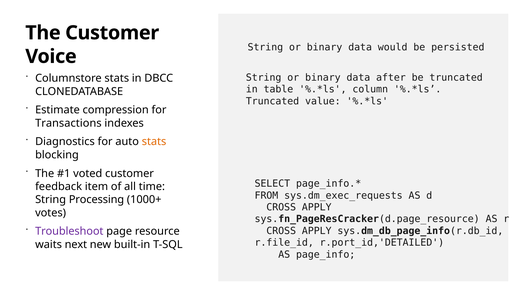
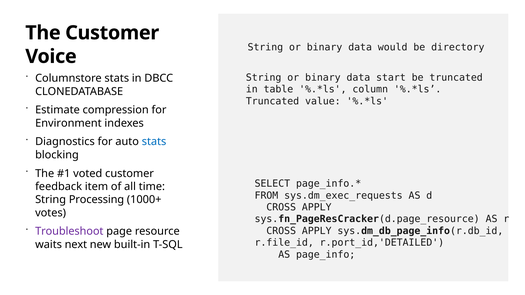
persisted: persisted -> directory (458, 47)
after: after -> start (391, 78)
Transactions: Transactions -> Environment (68, 123)
stats colour: orange -> blue (154, 142)
